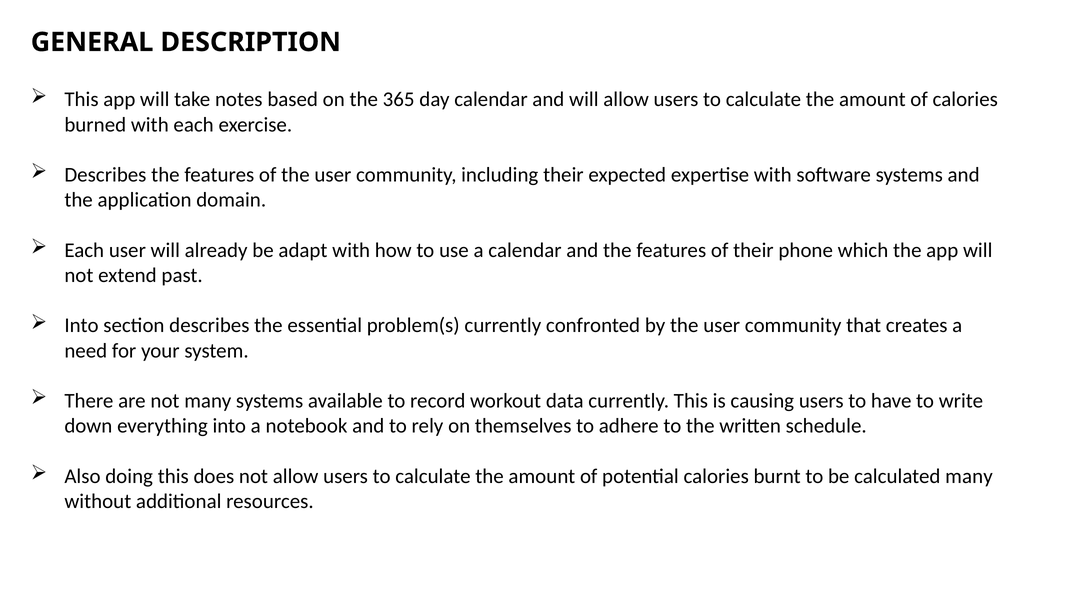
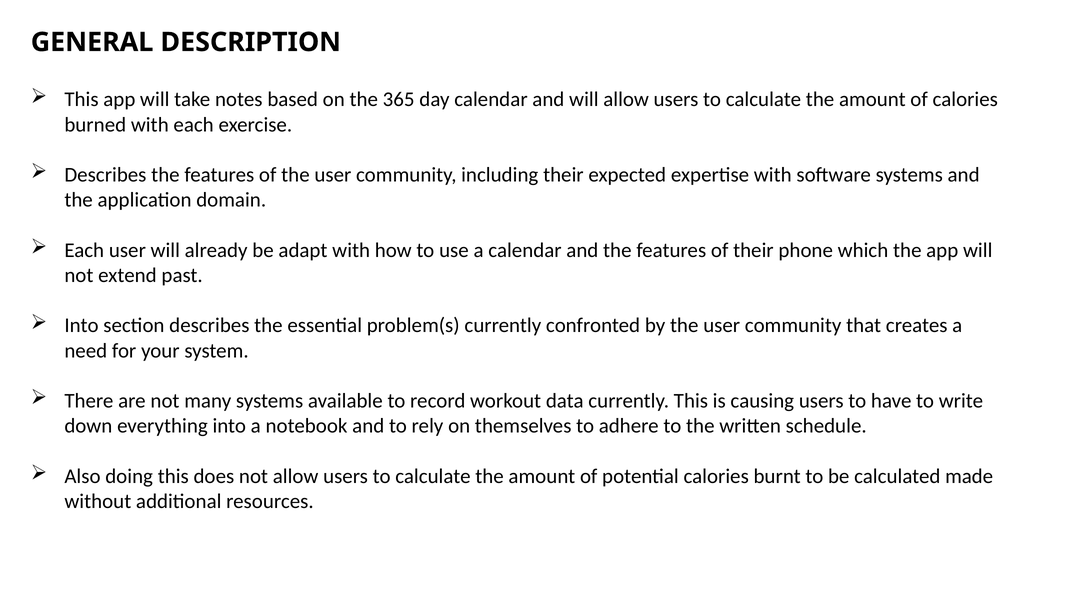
calculated many: many -> made (969, 476)
